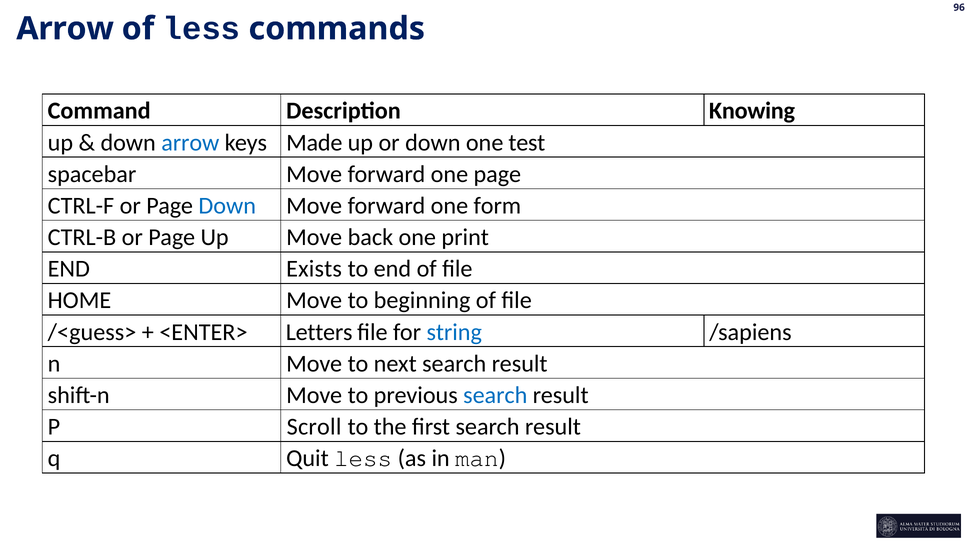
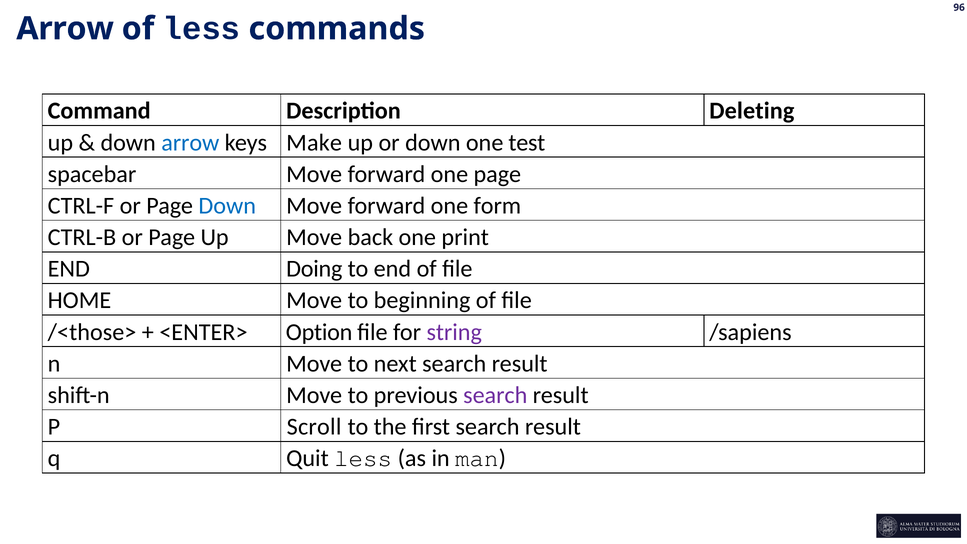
Knowing: Knowing -> Deleting (752, 111)
Made: Made -> Make (314, 143)
Exists: Exists -> Doing (314, 269)
/<guess>: /<guess> -> /<those> (92, 332)
Letters: Letters -> Option (319, 332)
string colour: blue -> purple (454, 332)
search colour: blue -> purple (495, 395)
